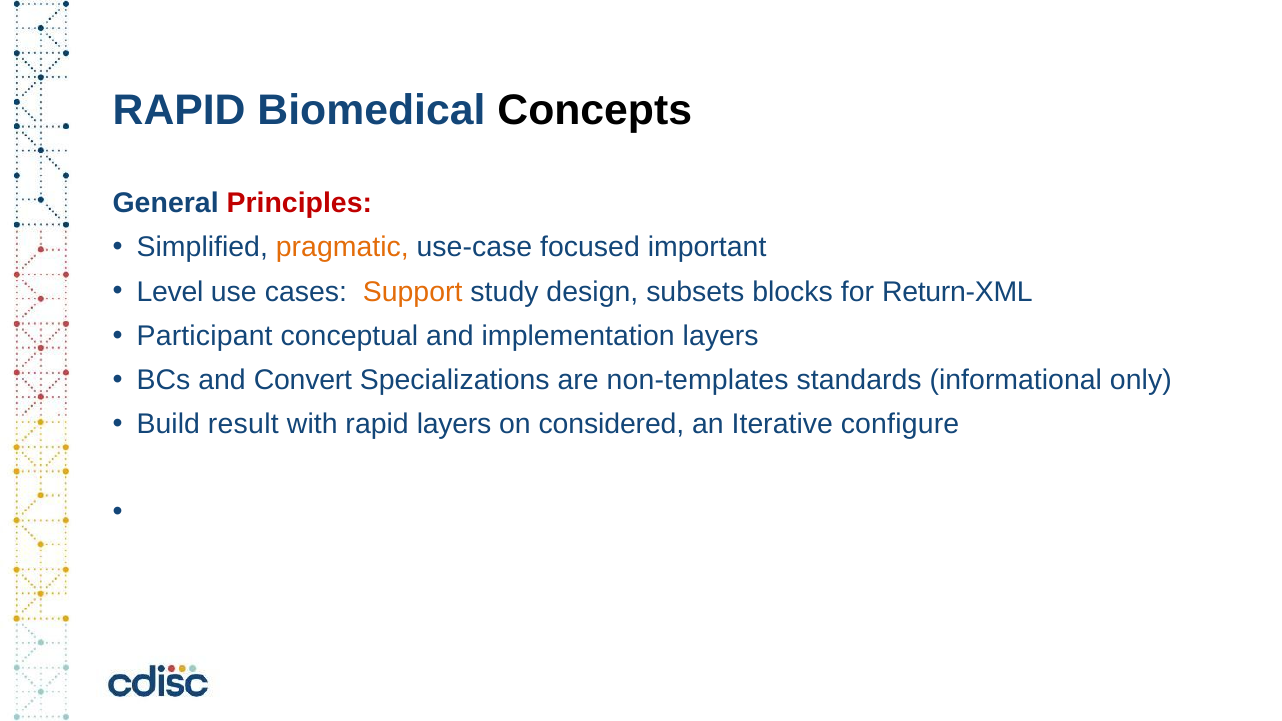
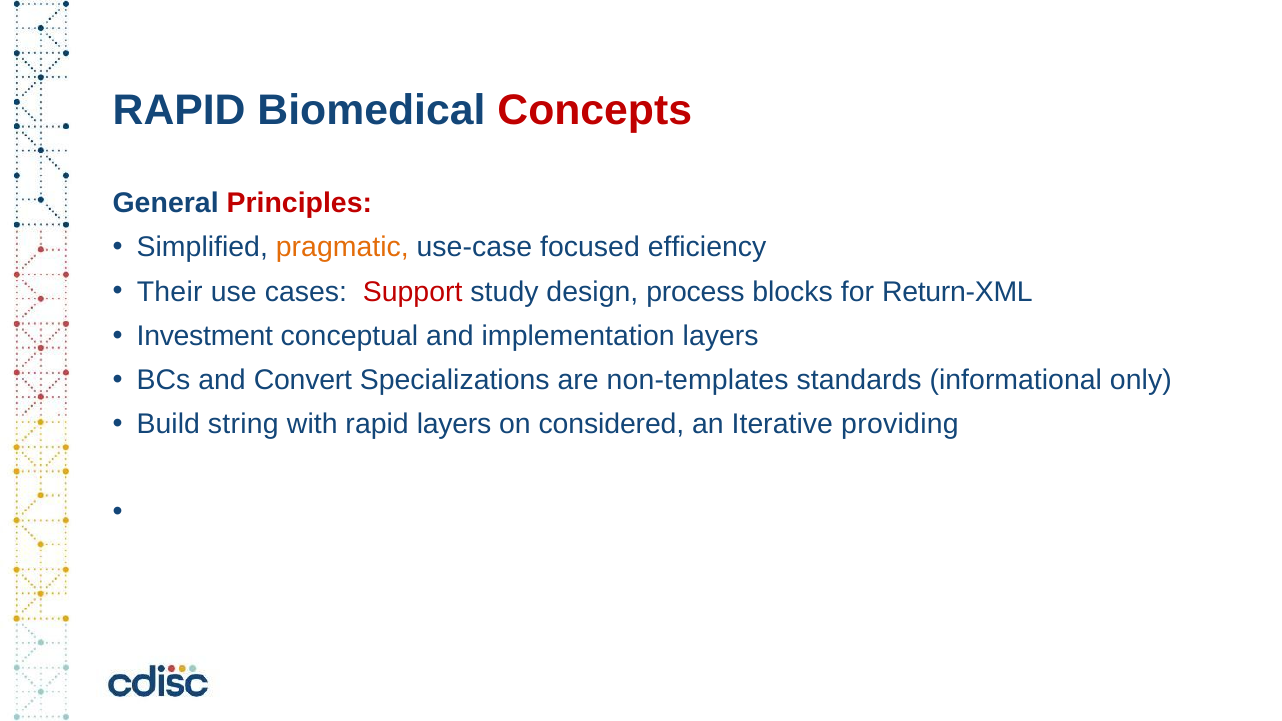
Concepts colour: black -> red (595, 110)
important: important -> efficiency (707, 248)
Level: Level -> Their (170, 292)
Support colour: orange -> red (413, 292)
subsets: subsets -> process (695, 292)
Participant: Participant -> Investment (205, 336)
result: result -> string (243, 424)
configure: configure -> providing (900, 424)
